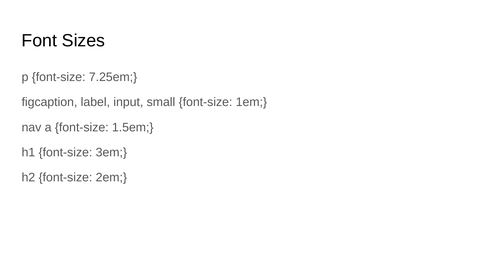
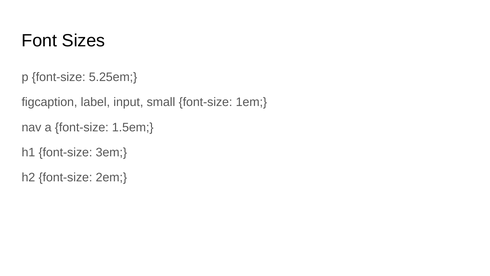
7.25em: 7.25em -> 5.25em (113, 77)
